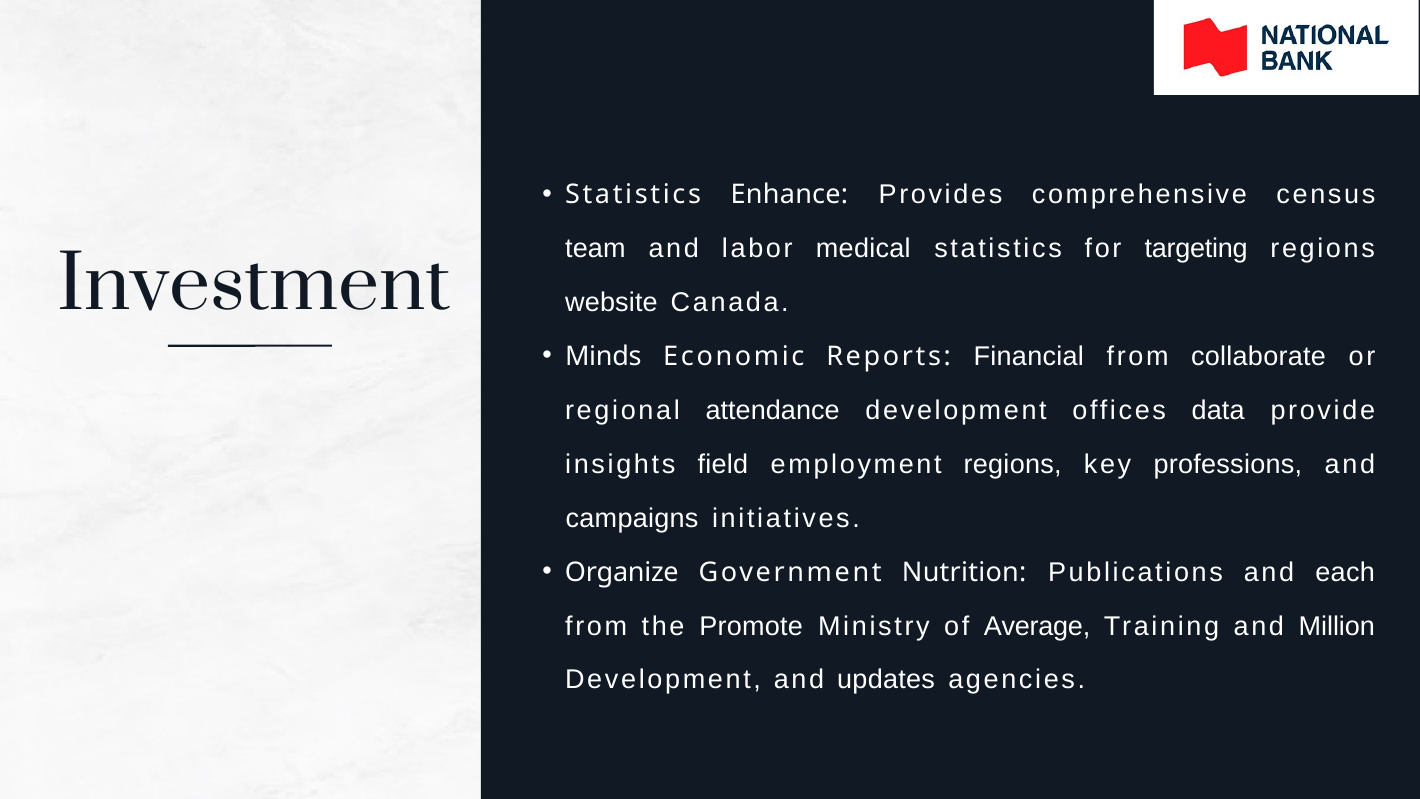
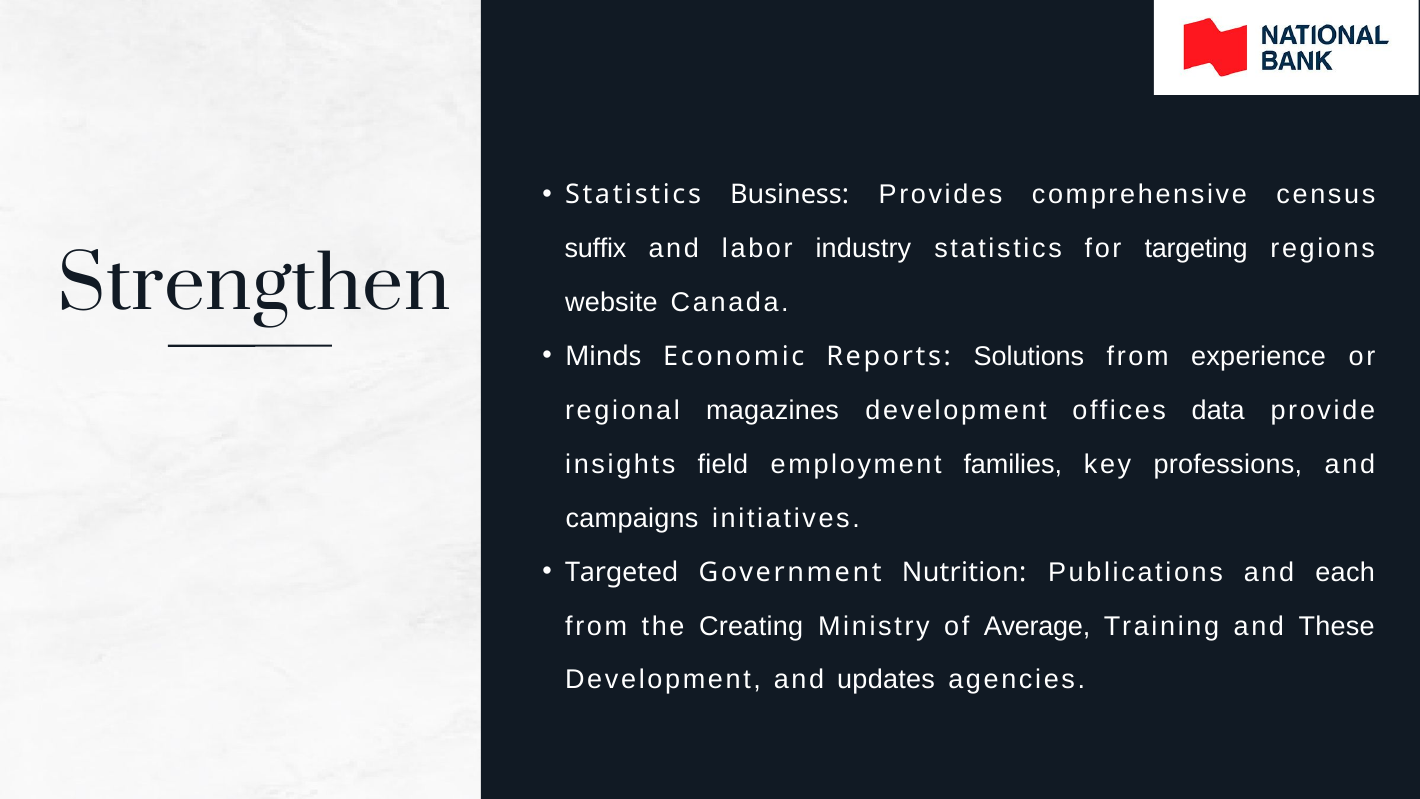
Enhance: Enhance -> Business (790, 195)
team: team -> suffix (596, 248)
medical: medical -> industry (863, 248)
Investment: Investment -> Strengthen (254, 285)
Financial: Financial -> Solutions (1029, 356)
collaborate: collaborate -> experience (1258, 356)
attendance: attendance -> magazines (773, 410)
employment regions: regions -> families (1013, 464)
Organize: Organize -> Targeted (622, 572)
Promote: Promote -> Creating (751, 626)
Million: Million -> These (1337, 626)
